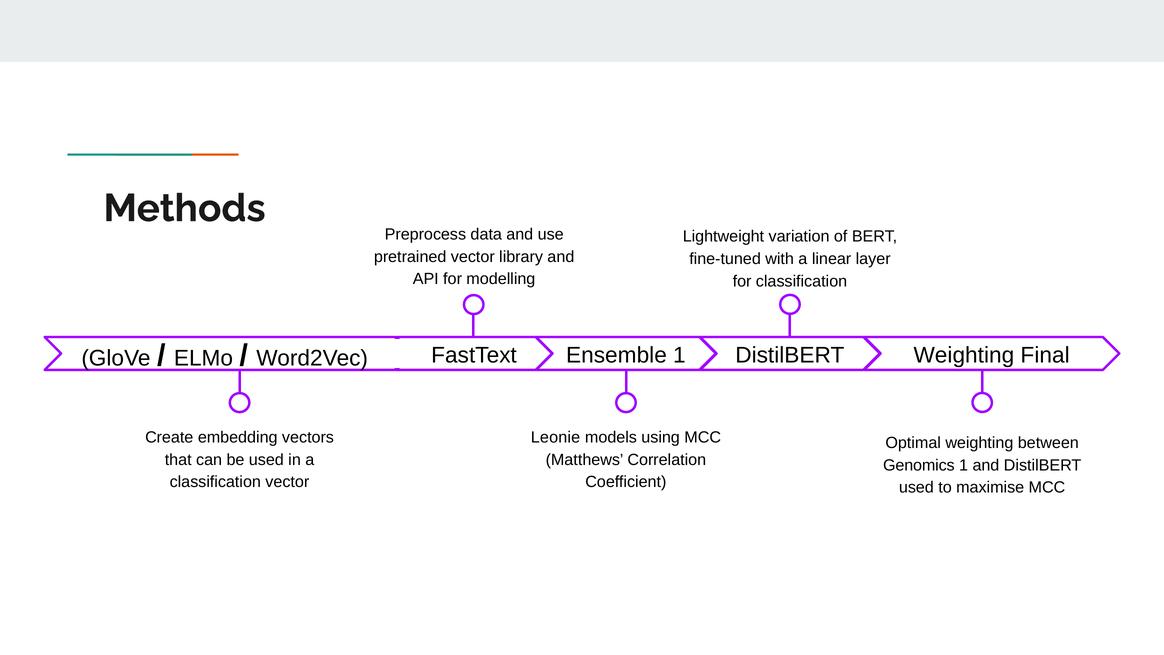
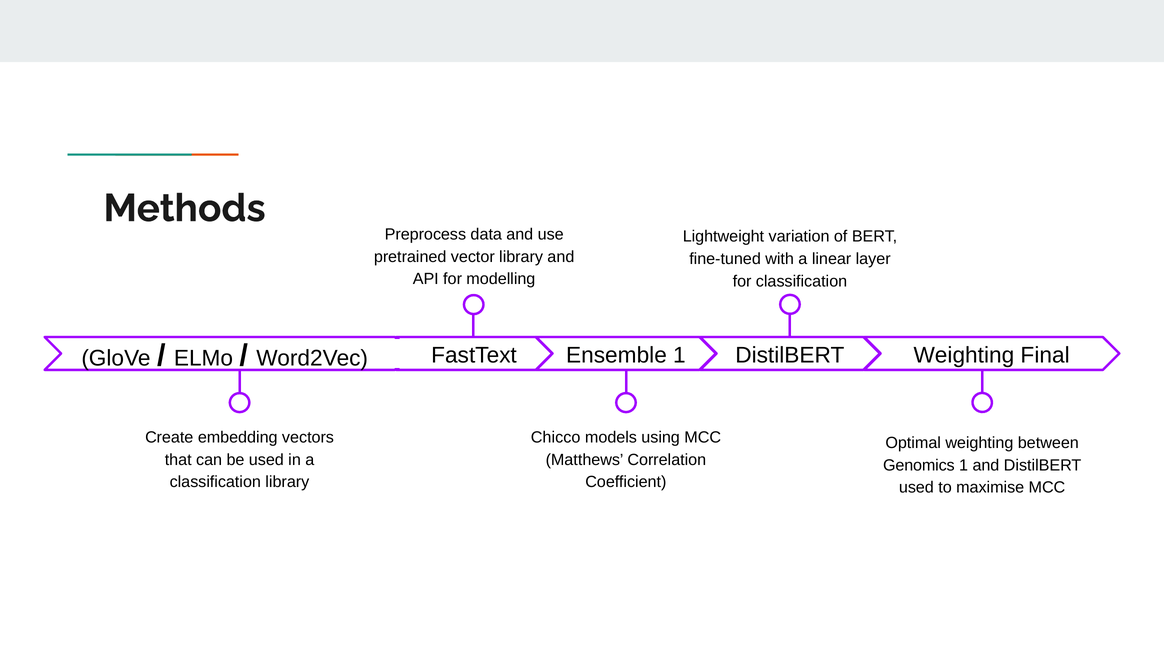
Leonie: Leonie -> Chicco (556, 437)
classification vector: vector -> library (287, 482)
